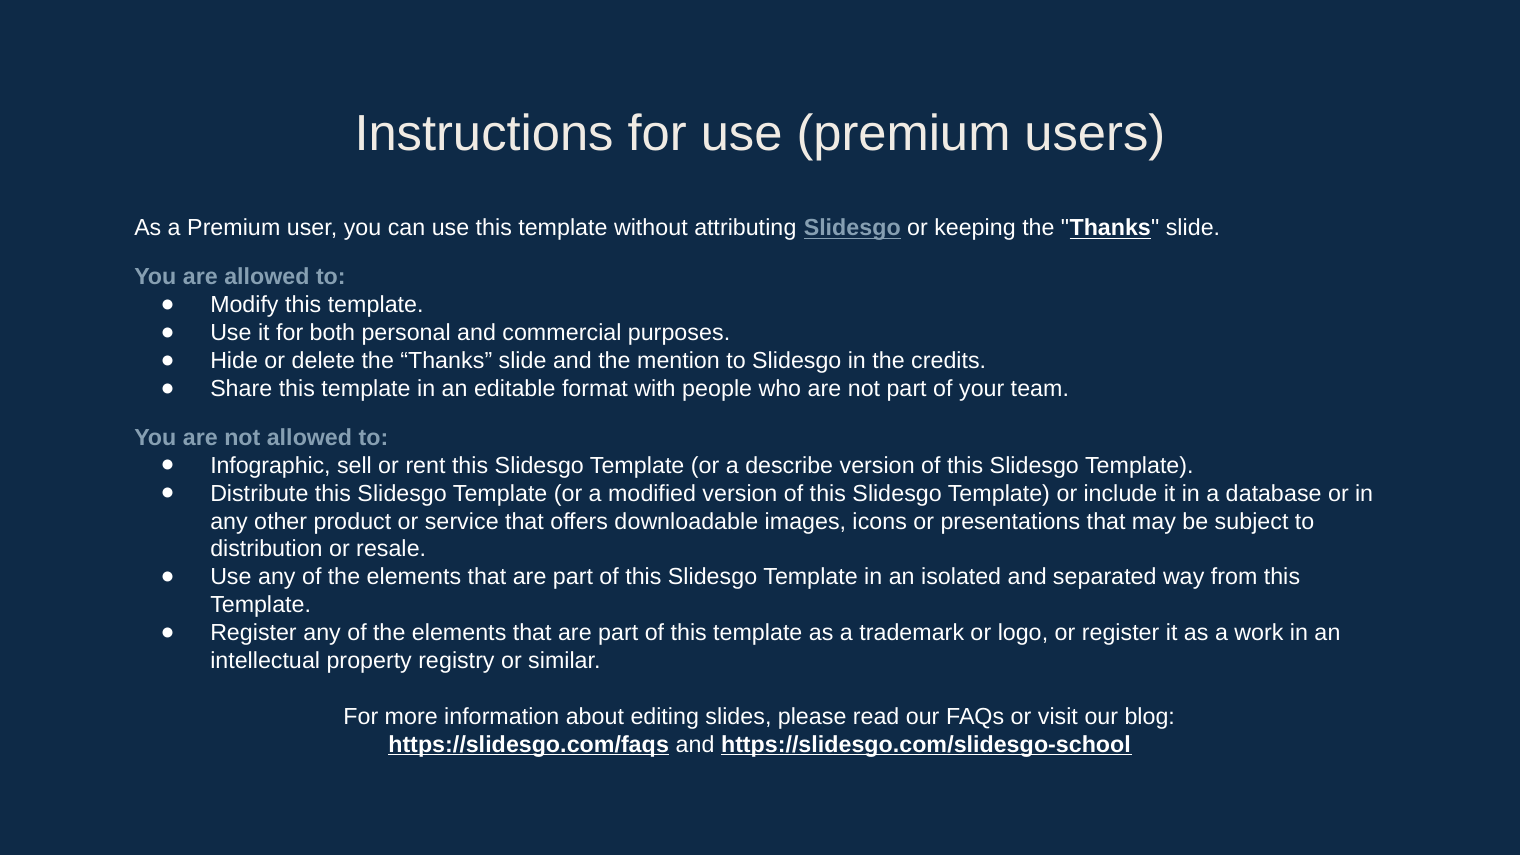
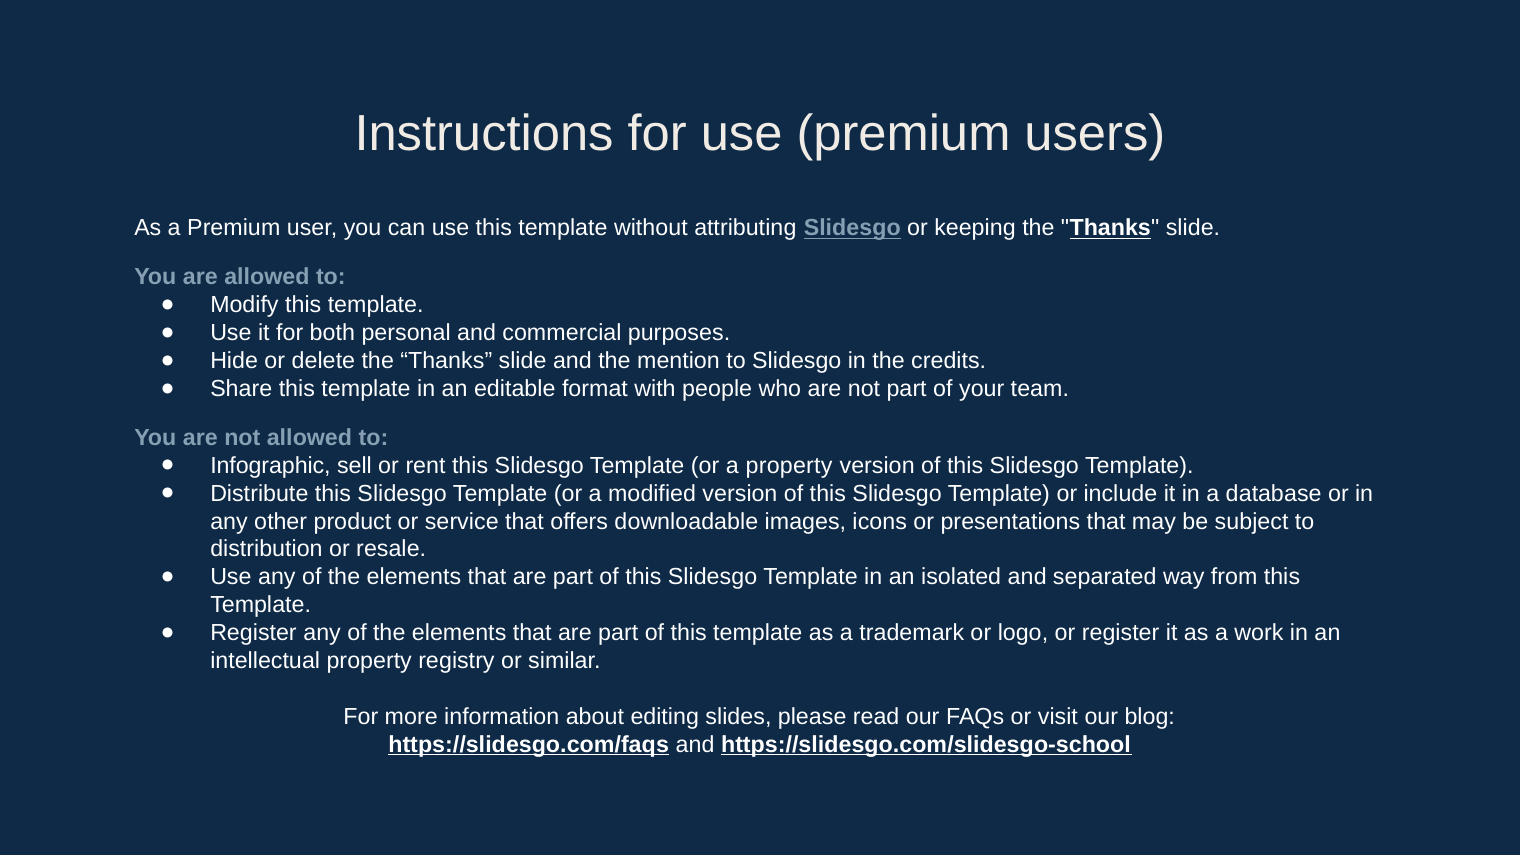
a describe: describe -> property (789, 466)
